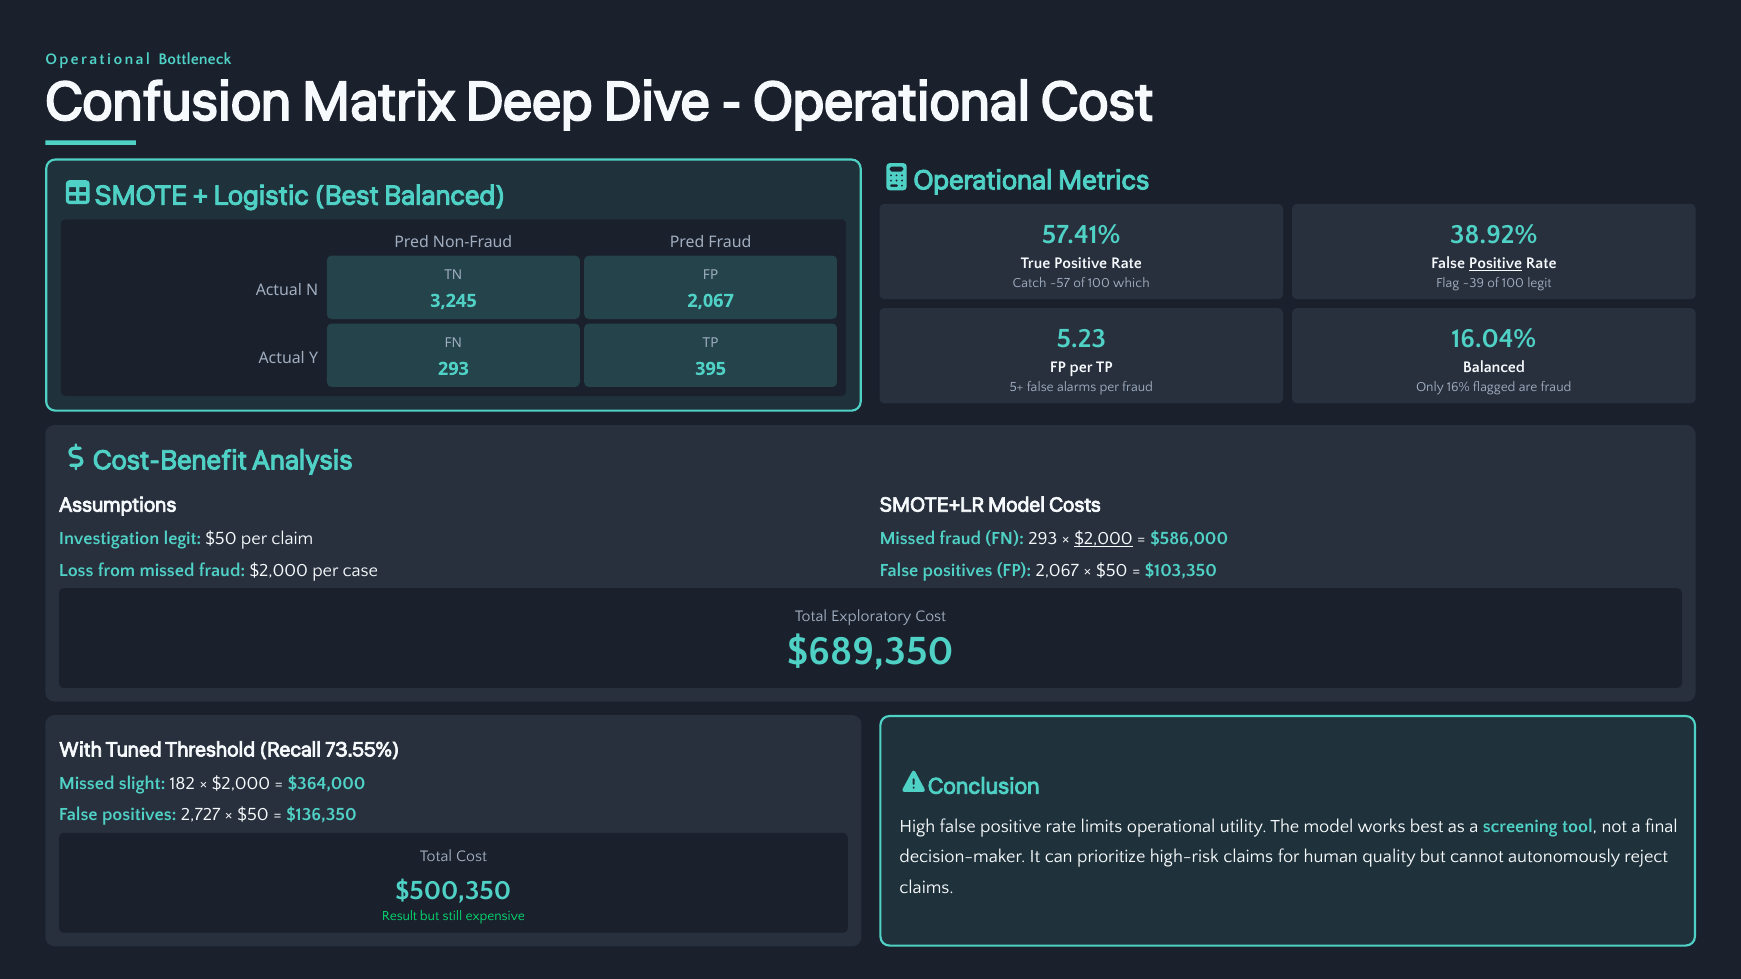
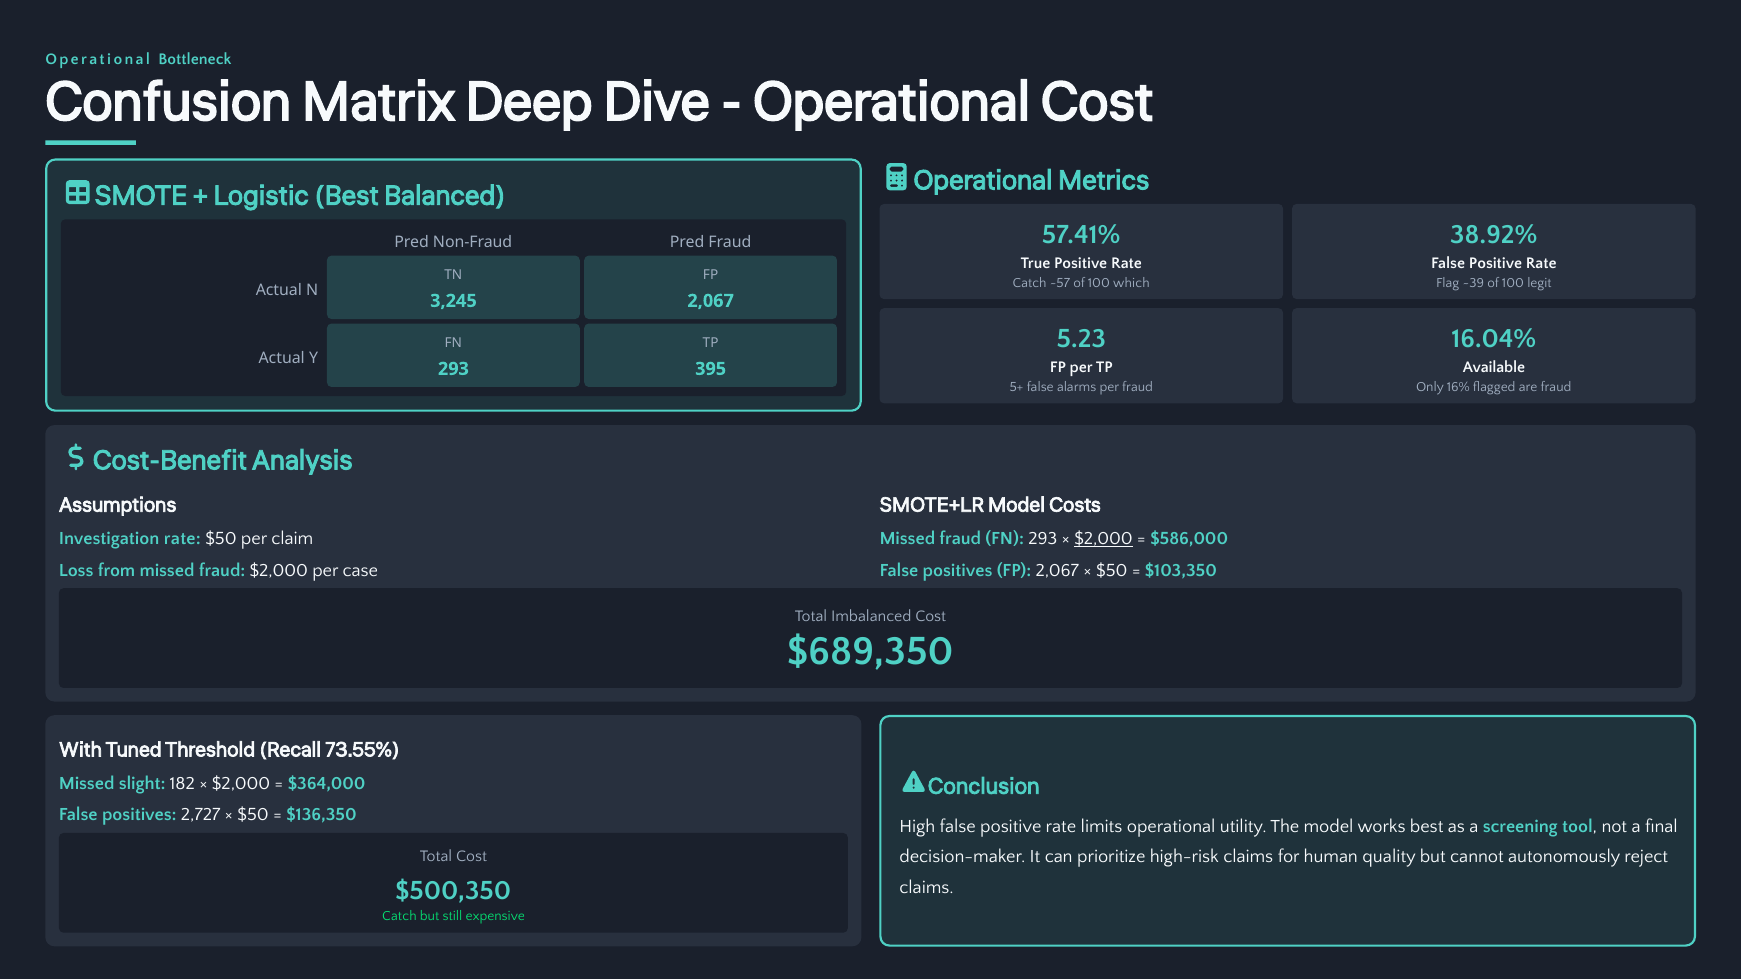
Positive underline: present -> none (1496, 264)
Balanced: Balanced -> Available (1494, 368)
Investigation legit: legit -> rate (182, 538)
Exploratory: Exploratory -> Imbalanced (871, 616)
Result: Result -> Catch (399, 917)
